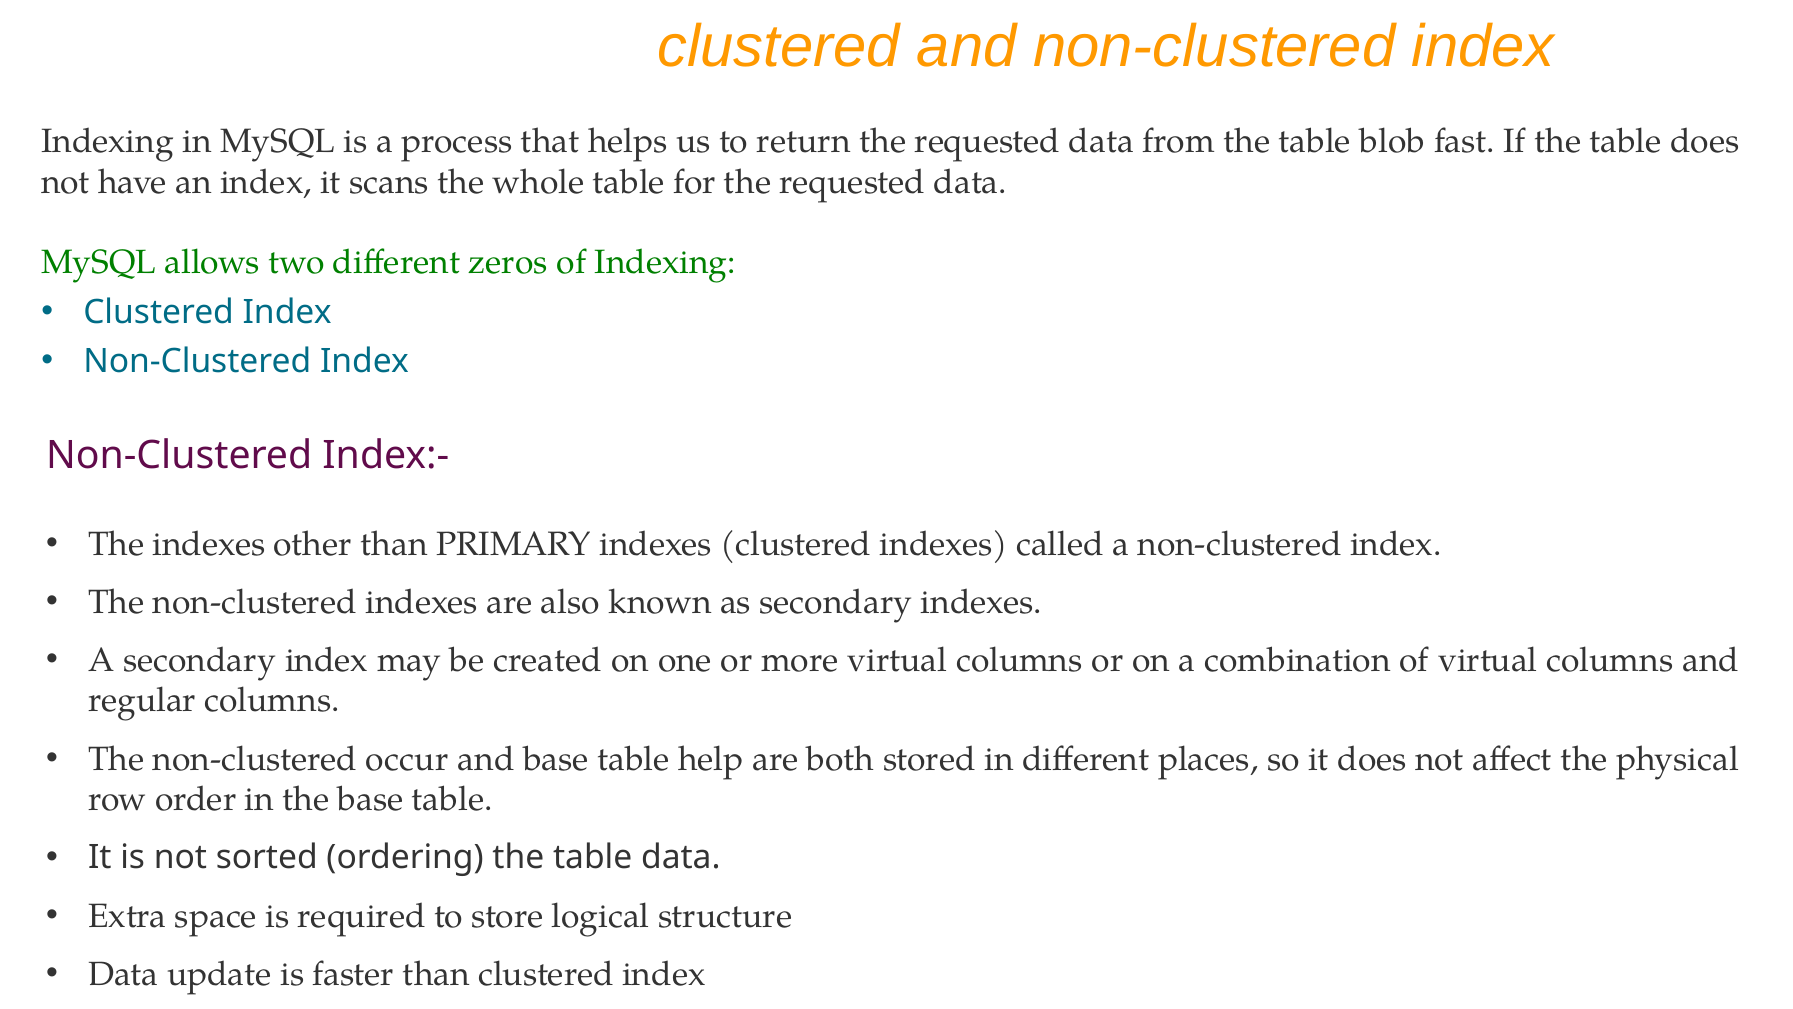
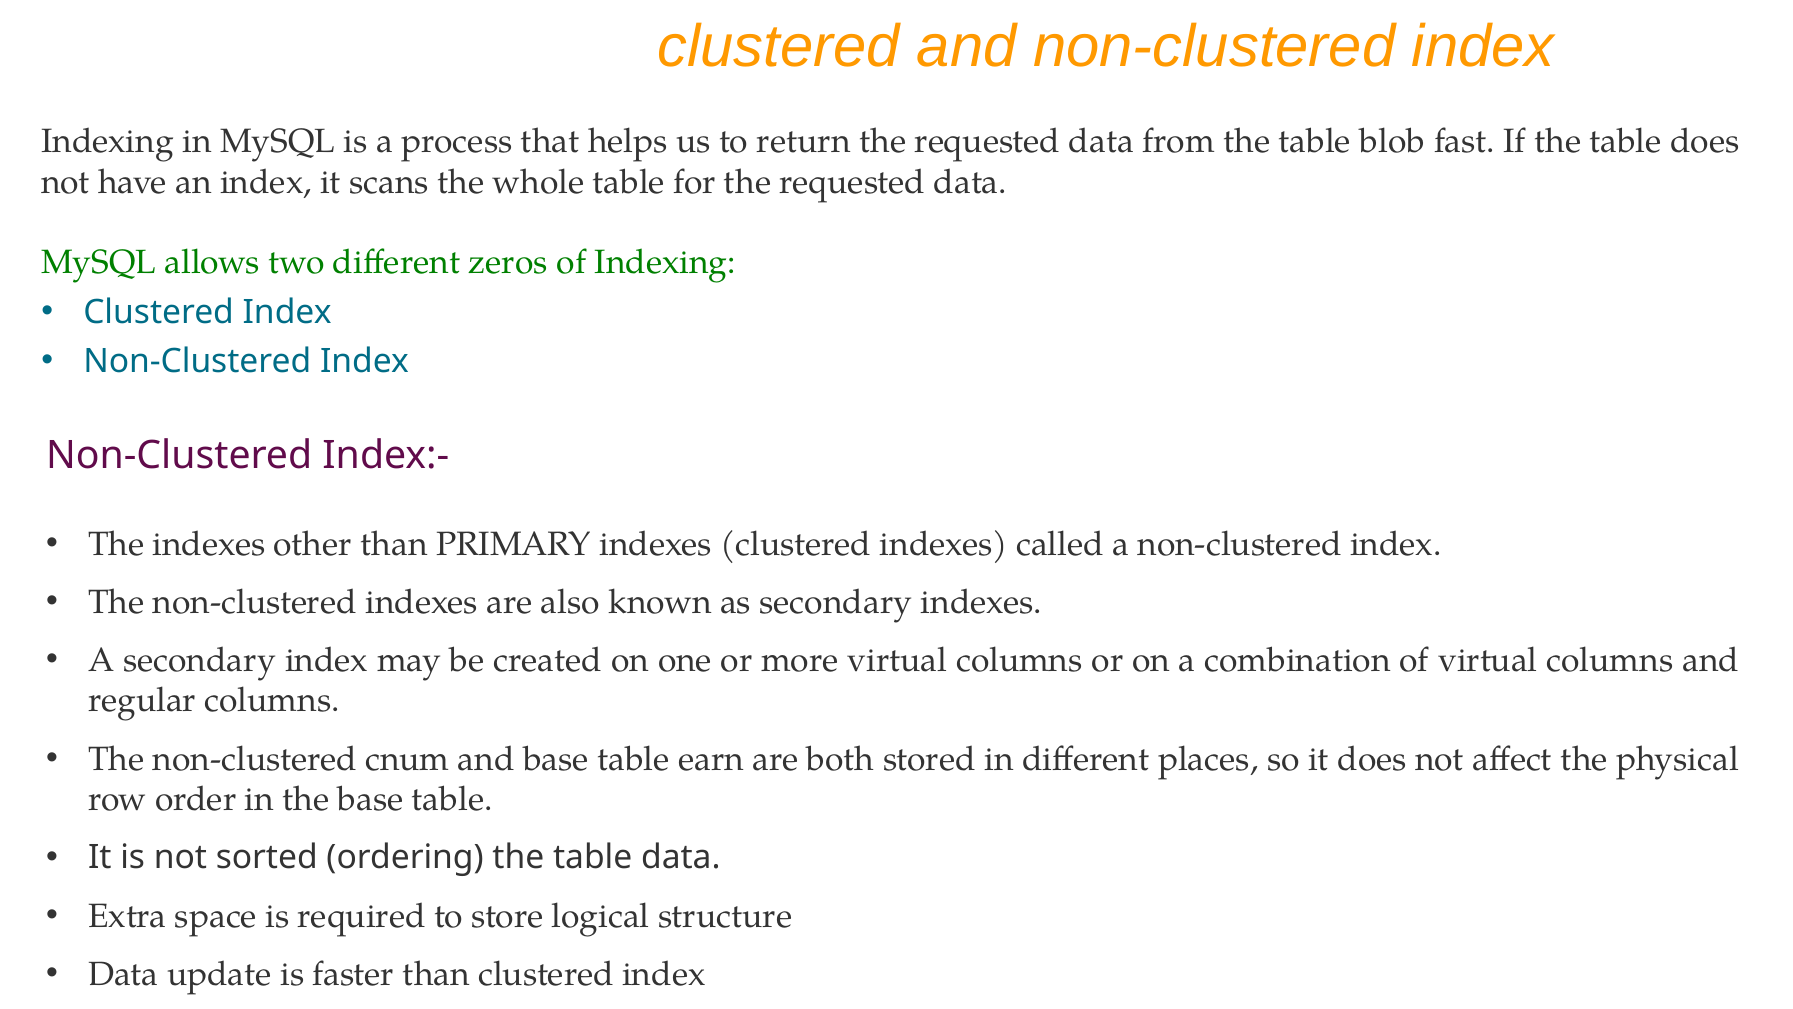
occur: occur -> cnum (408, 759)
help: help -> earn (711, 759)
